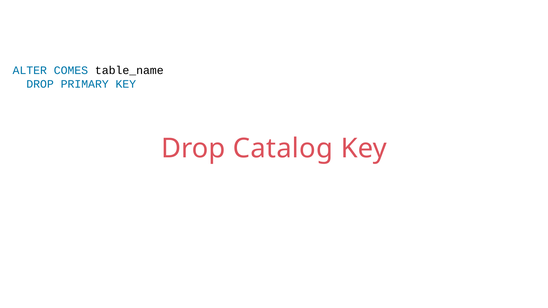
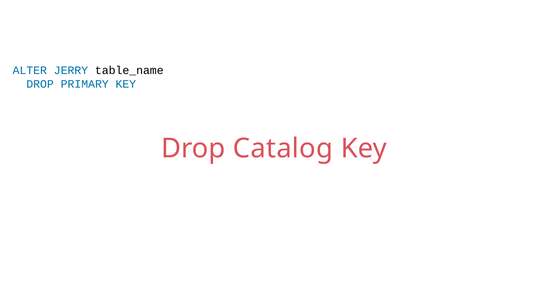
COMES: COMES -> JERRY (71, 71)
